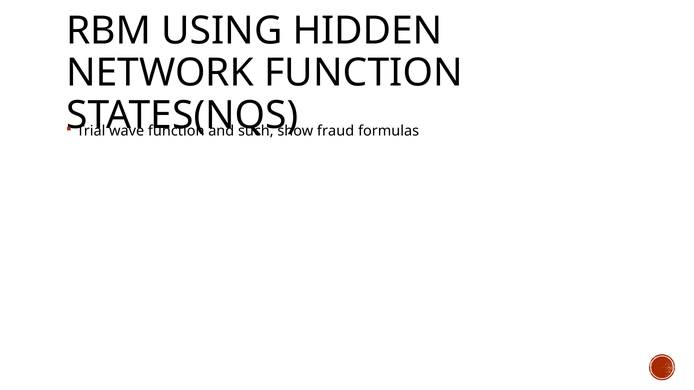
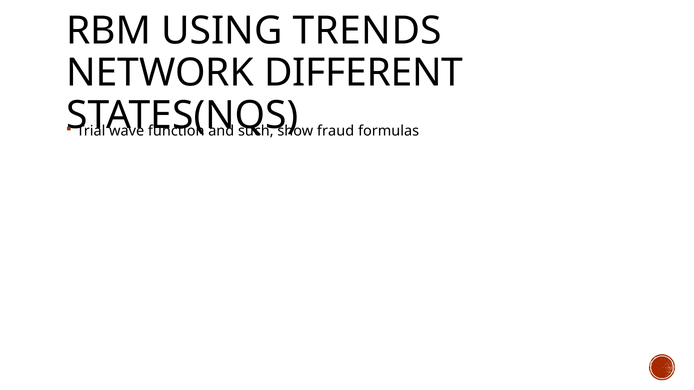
HIDDEN: HIDDEN -> TRENDS (367, 31)
NETWORK FUNCTION: FUNCTION -> DIFFERENT (364, 73)
